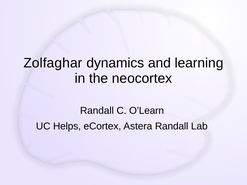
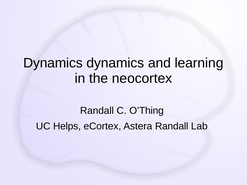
Zolfaghar: Zolfaghar -> Dynamics (53, 63)
O’Learn: O’Learn -> O’Thing (147, 111)
